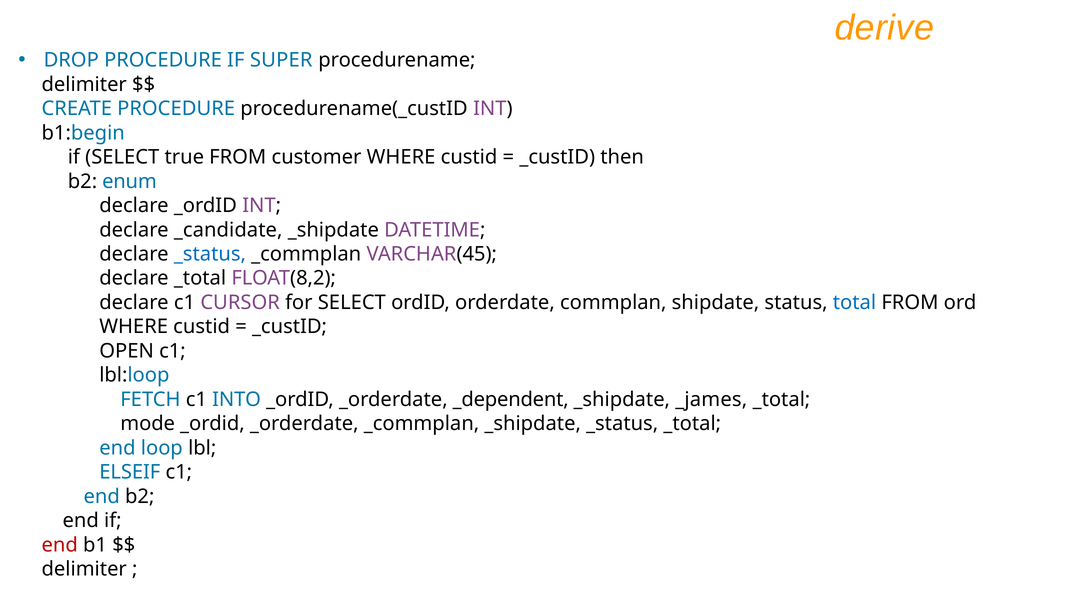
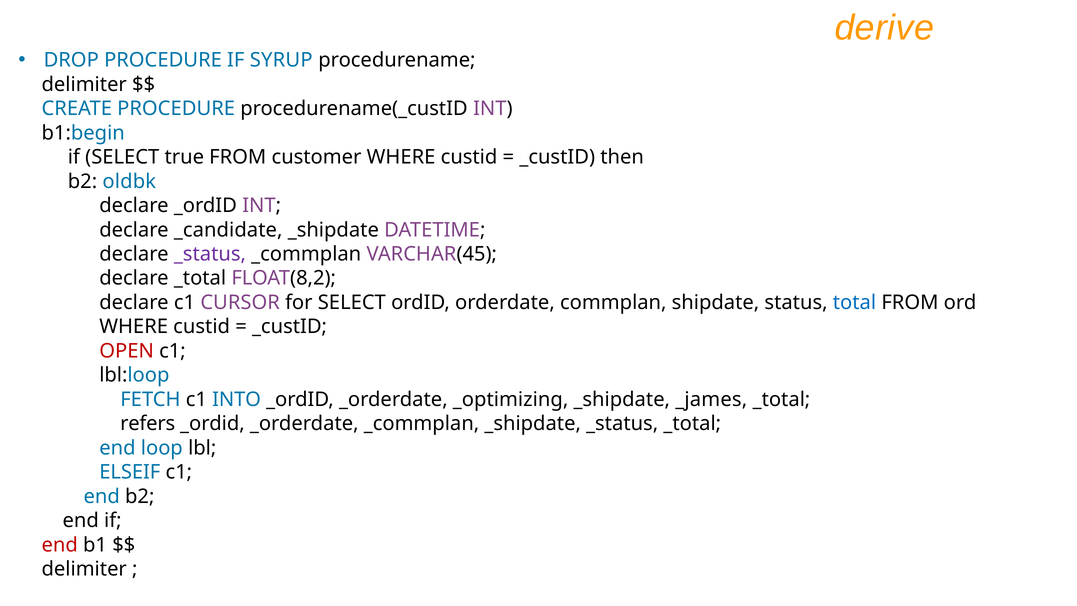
SUPER: SUPER -> SYRUP (281, 60)
enum: enum -> oldbk (129, 181)
_status colour: blue -> purple (210, 254)
OPEN colour: black -> red (127, 351)
_dependent: _dependent -> _optimizing (511, 399)
mode: mode -> refers (148, 424)
